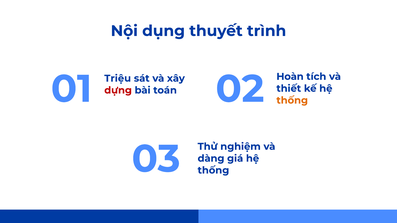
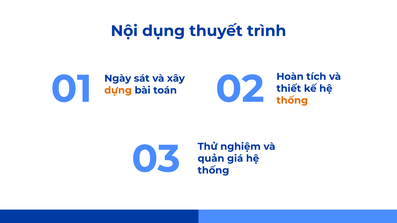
Triệu: Triệu -> Ngày (118, 78)
dựng colour: red -> orange (118, 90)
dàng: dàng -> quản (211, 159)
